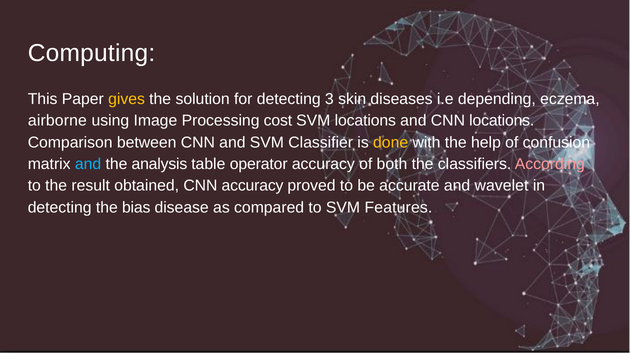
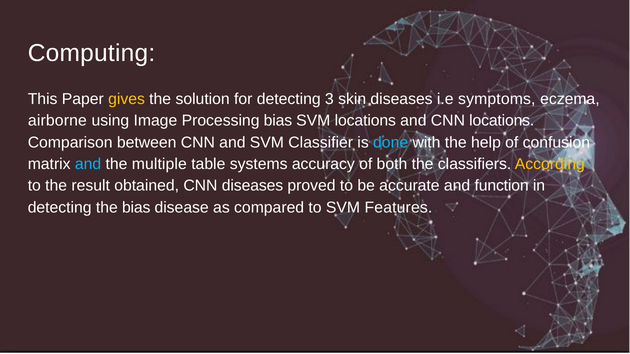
depending: depending -> symptoms (497, 99)
Processing cost: cost -> bias (278, 121)
done colour: yellow -> light blue (391, 143)
analysis: analysis -> multiple (159, 164)
operator: operator -> systems (259, 164)
According colour: pink -> yellow (550, 164)
CNN accuracy: accuracy -> diseases (253, 186)
wavelet: wavelet -> function (502, 186)
